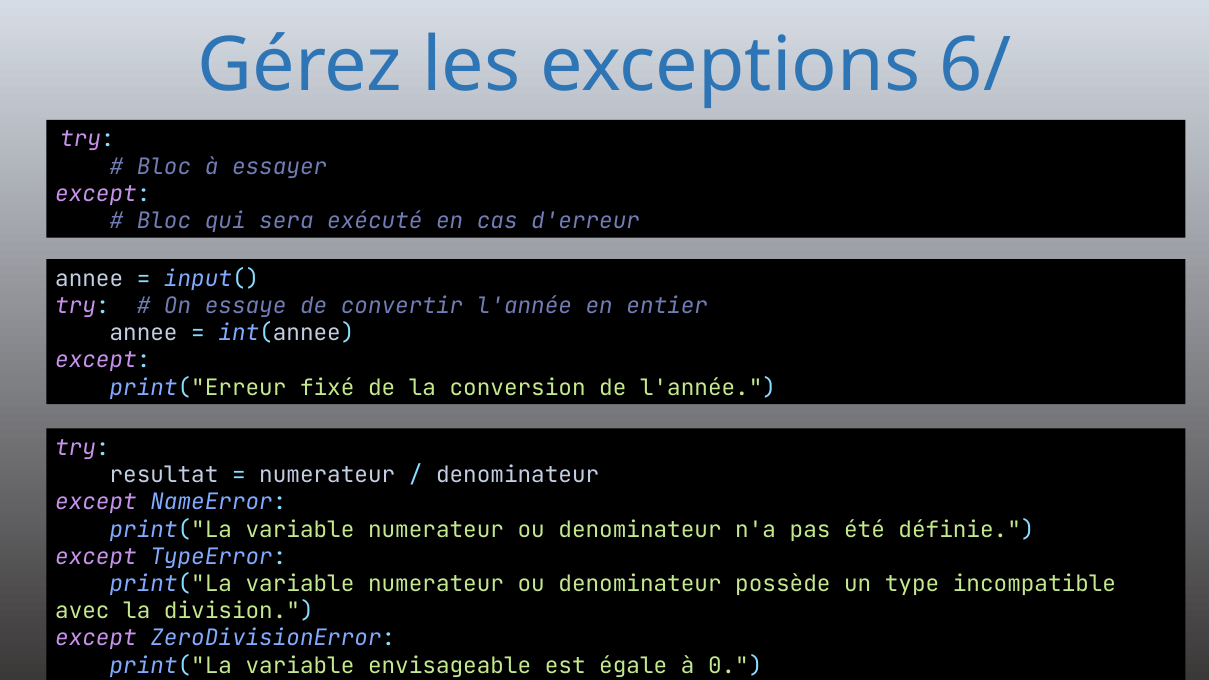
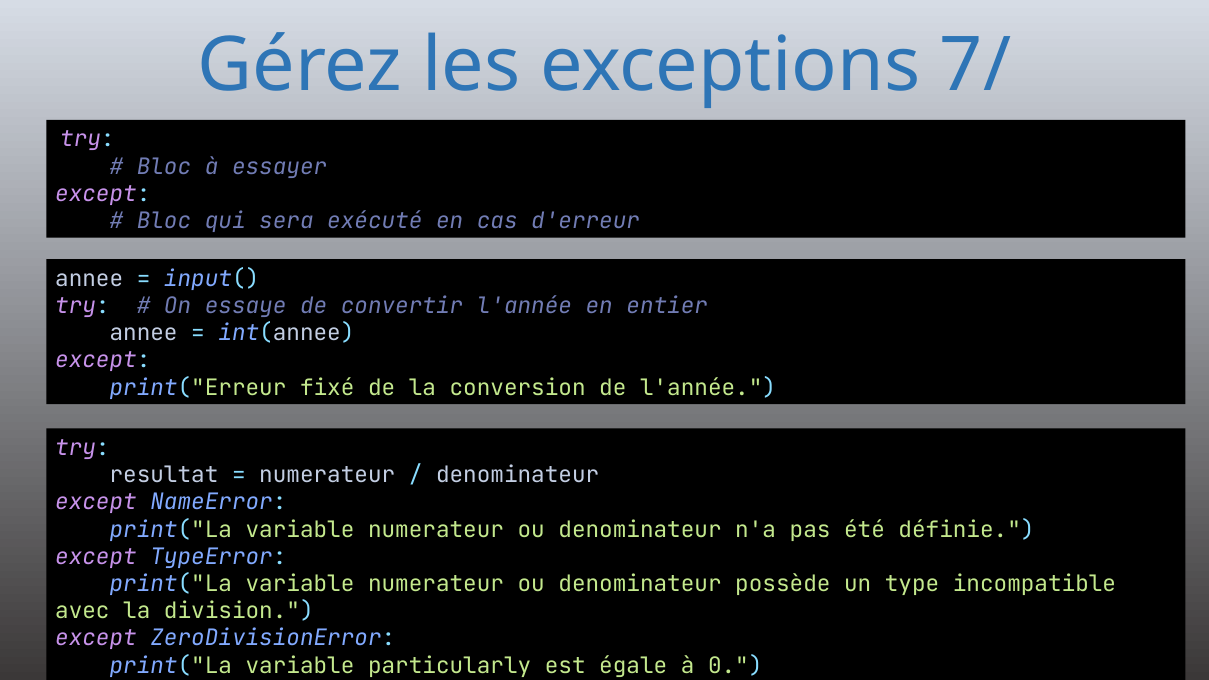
6/: 6/ -> 7/ (975, 65)
envisageable: envisageable -> particularly (450, 666)
